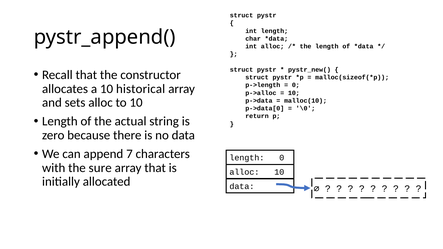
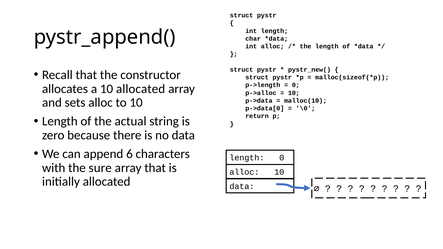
10 historical: historical -> allocated (141, 89)
7: 7 -> 6 (129, 154)
